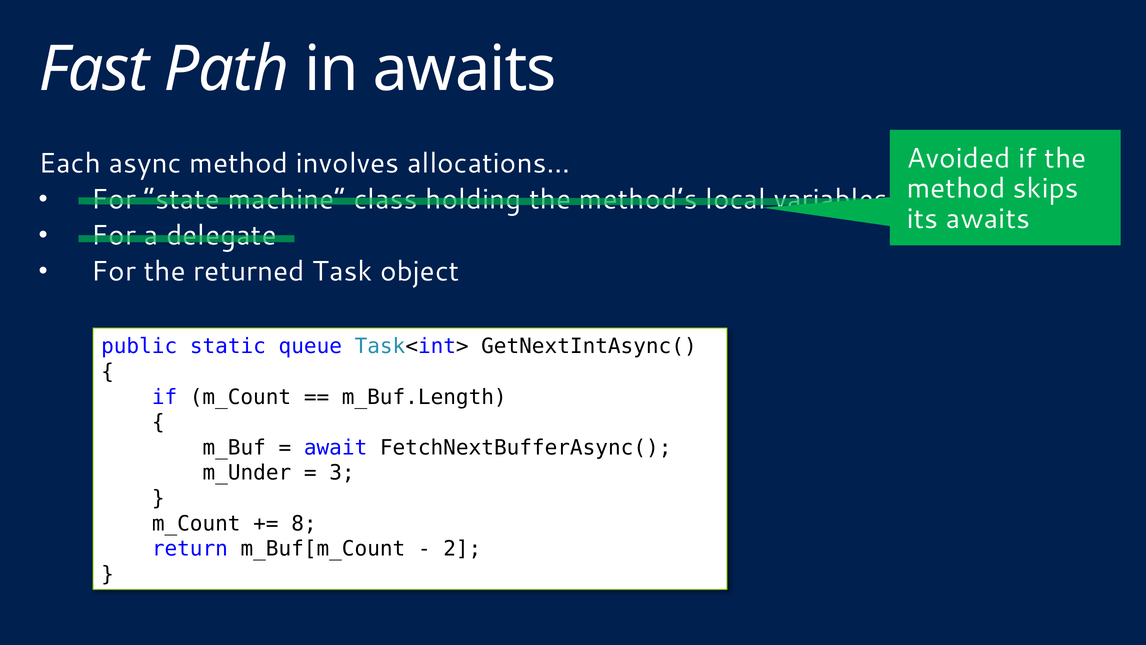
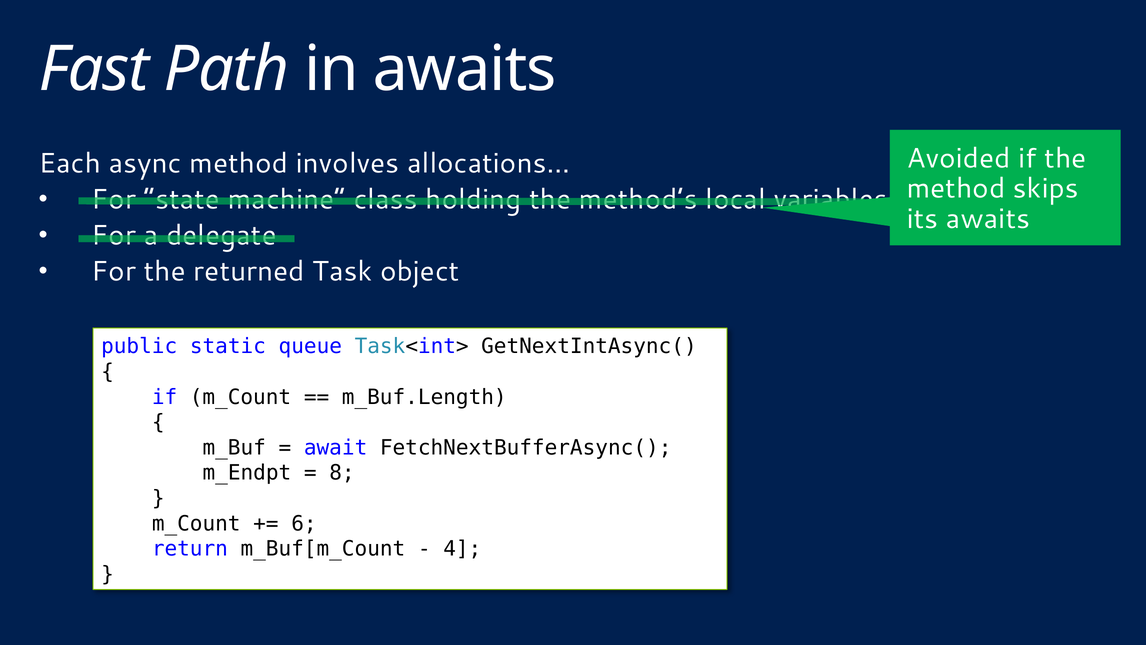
m_Under: m_Under -> m_Endpt (247, 473)
3: 3 -> 8 (342, 473)
8: 8 -> 6 (304, 523)
2: 2 -> 4 (462, 548)
